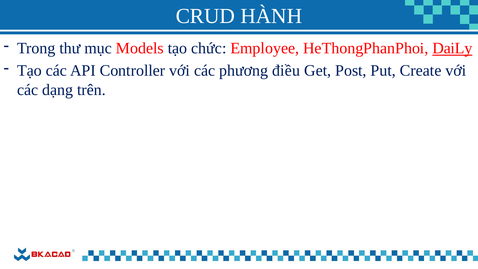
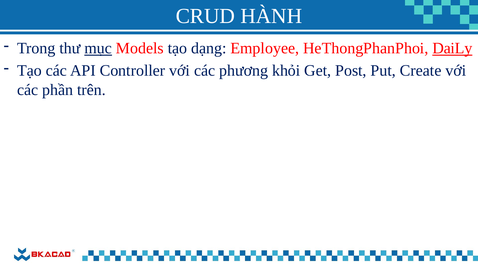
mục underline: none -> present (98, 48)
chức: chức -> dạng (209, 48)
điều: điều -> khỏi (286, 71)
dạng: dạng -> phần (58, 90)
